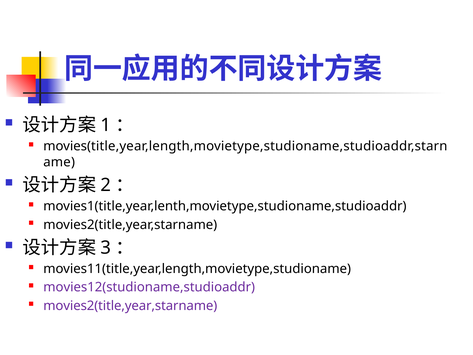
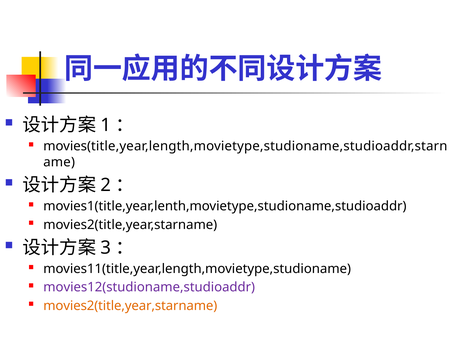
movies2(title,year,starname colour: purple -> orange (130, 305)
